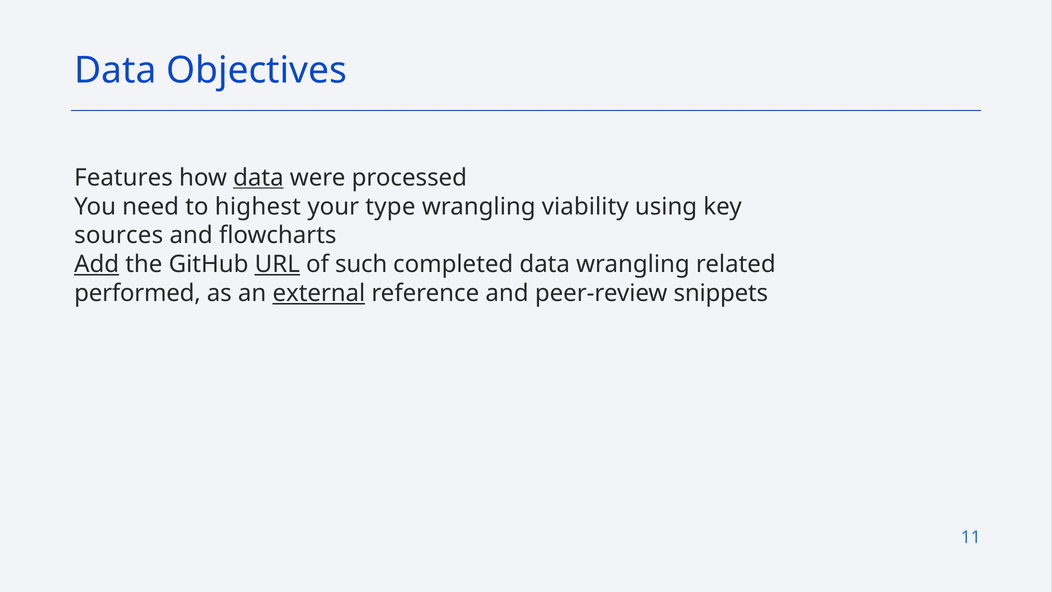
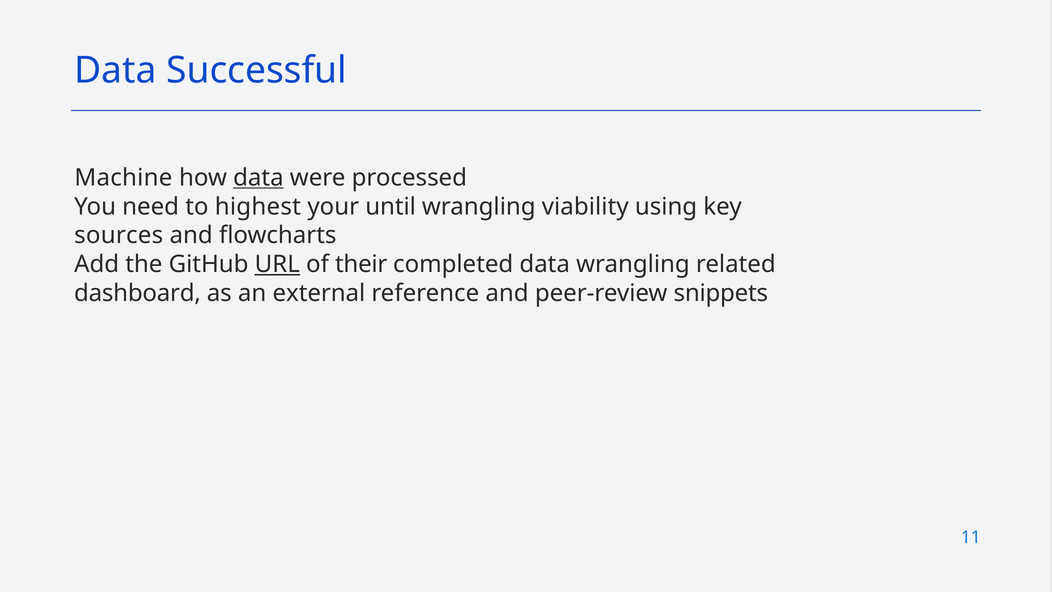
Objectives: Objectives -> Successful (257, 70)
Features: Features -> Machine (123, 178)
type: type -> until (391, 206)
Add underline: present -> none (97, 264)
such: such -> their (361, 264)
performed: performed -> dashboard (137, 293)
external underline: present -> none (319, 293)
